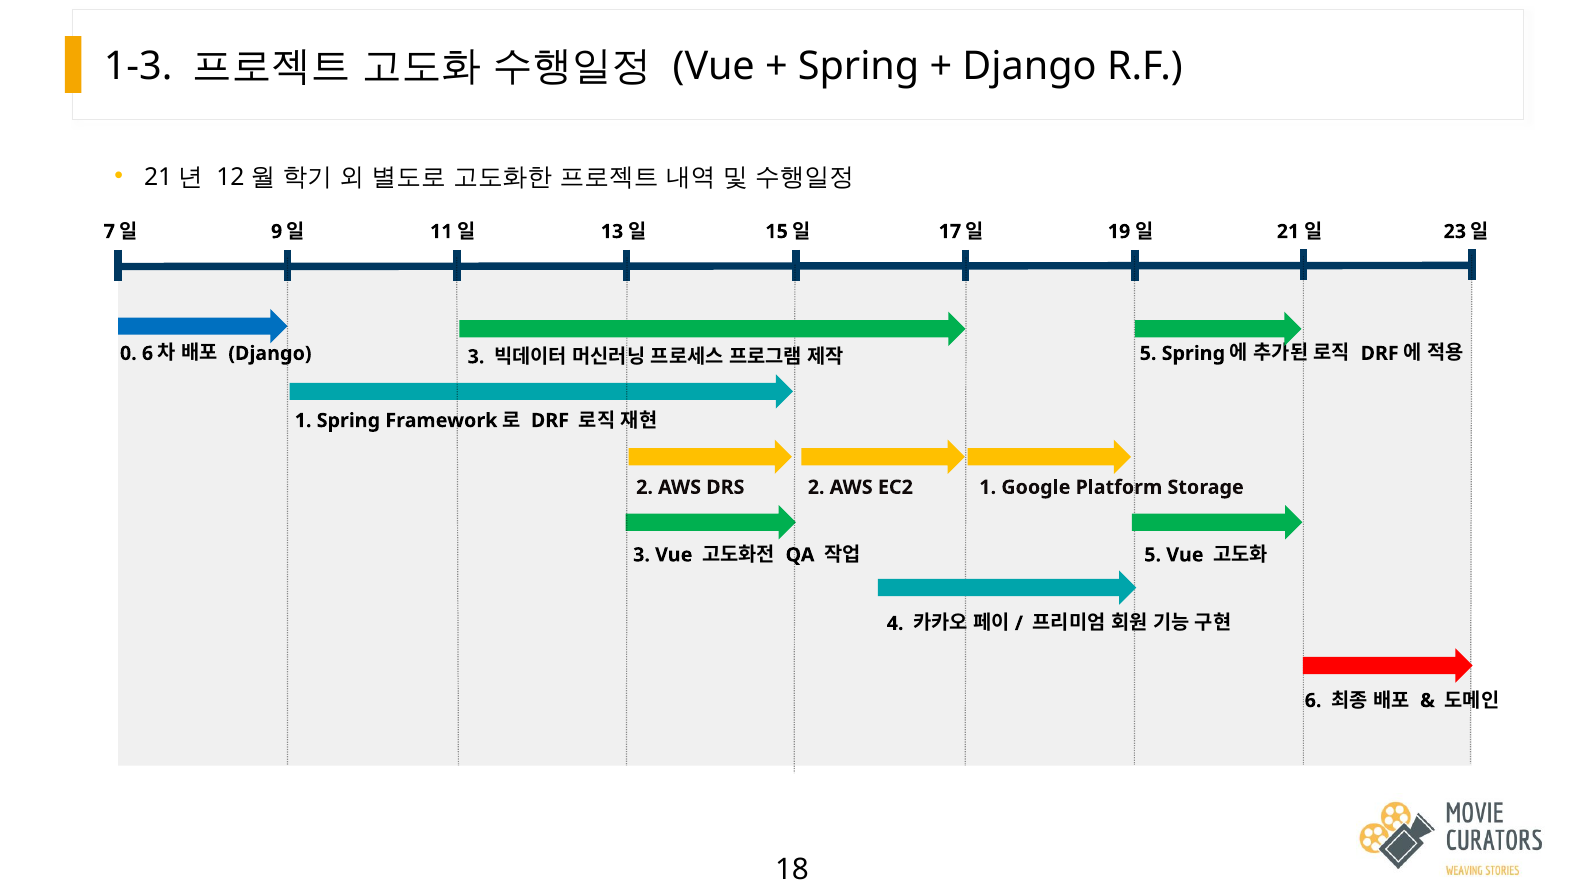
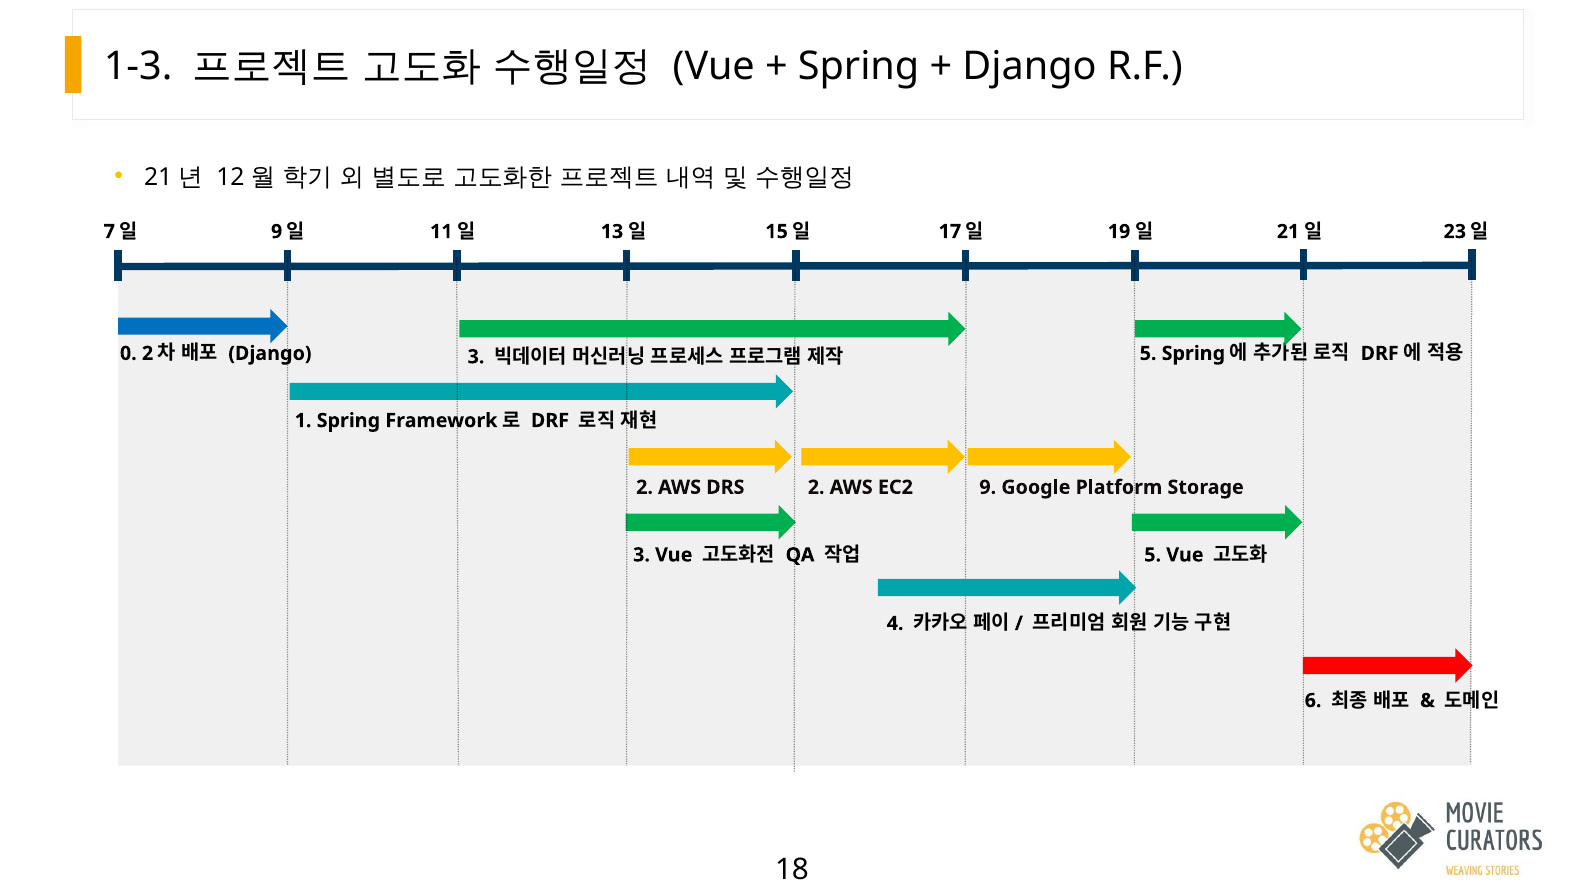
0 6: 6 -> 2 (148, 353)
EC2 1: 1 -> 9 (988, 487)
